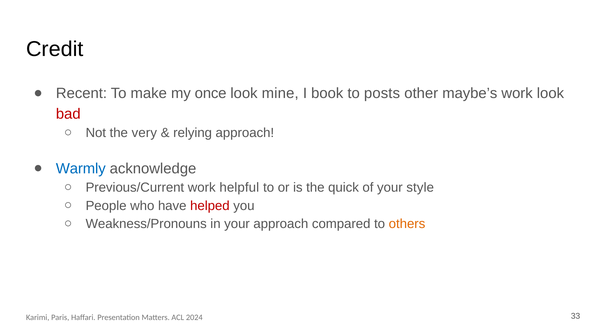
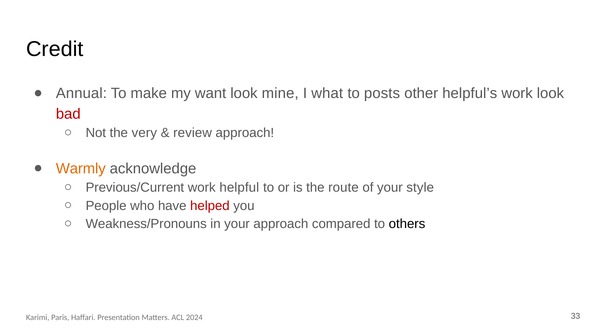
Recent: Recent -> Annual (81, 93)
once: once -> want (211, 93)
book: book -> what (327, 93)
maybe’s: maybe’s -> helpful’s (470, 93)
relying: relying -> review (193, 133)
Warmly colour: blue -> orange (81, 169)
quick: quick -> route (343, 188)
others colour: orange -> black (407, 224)
